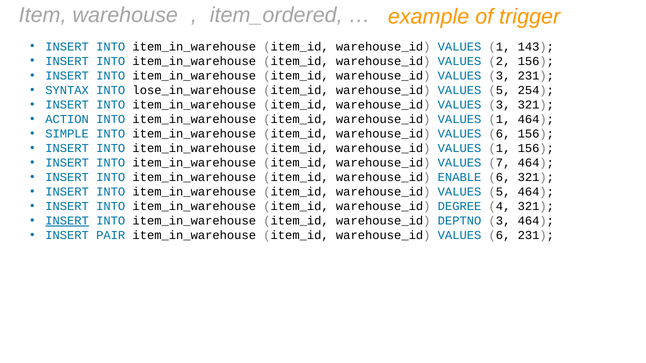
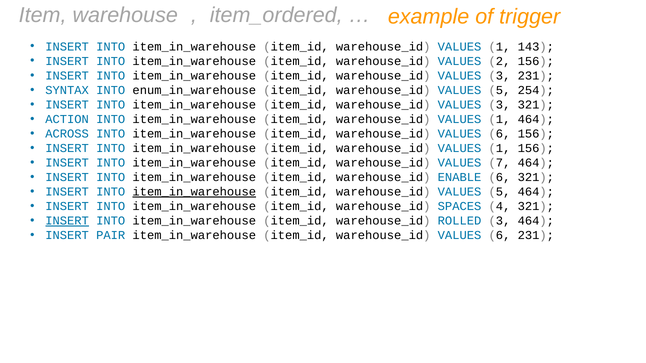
lose_in_warehouse: lose_in_warehouse -> enum_in_warehouse (194, 90)
SIMPLE: SIMPLE -> ACROSS (67, 134)
item_in_warehouse underline: none -> present (194, 192)
DEGREE: DEGREE -> SPACES (460, 207)
DEPTNO: DEPTNO -> ROLLED (460, 221)
